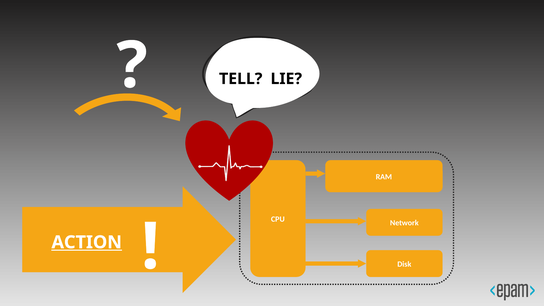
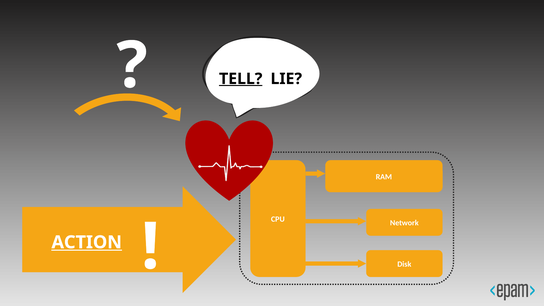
TELL underline: none -> present (241, 79)
